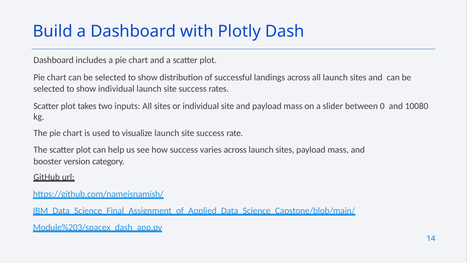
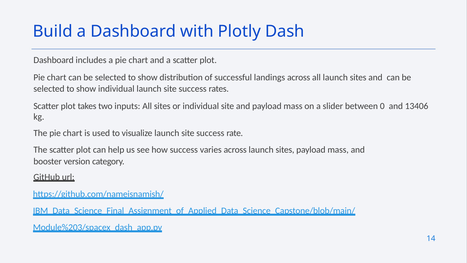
10080: 10080 -> 13406 (417, 106)
